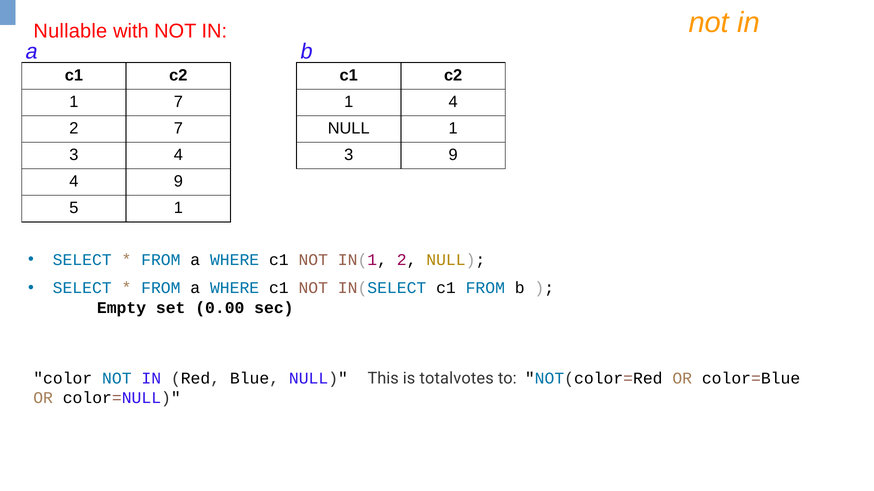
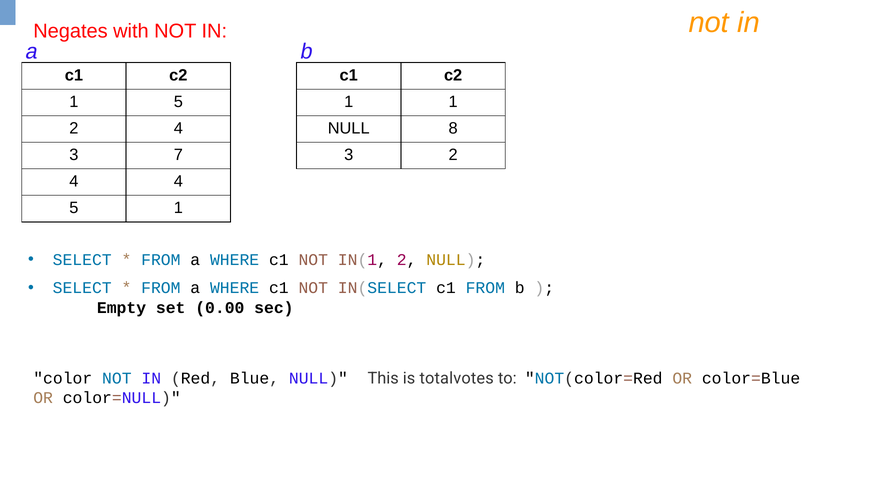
Nullable: Nullable -> Negates (70, 31)
1 7: 7 -> 5 (178, 102)
1 4: 4 -> 1 (453, 102)
2 7: 7 -> 4 (178, 129)
NULL 1: 1 -> 8 (453, 129)
3 4: 4 -> 7 (178, 155)
3 9: 9 -> 2 (453, 155)
4 9: 9 -> 4 (178, 182)
